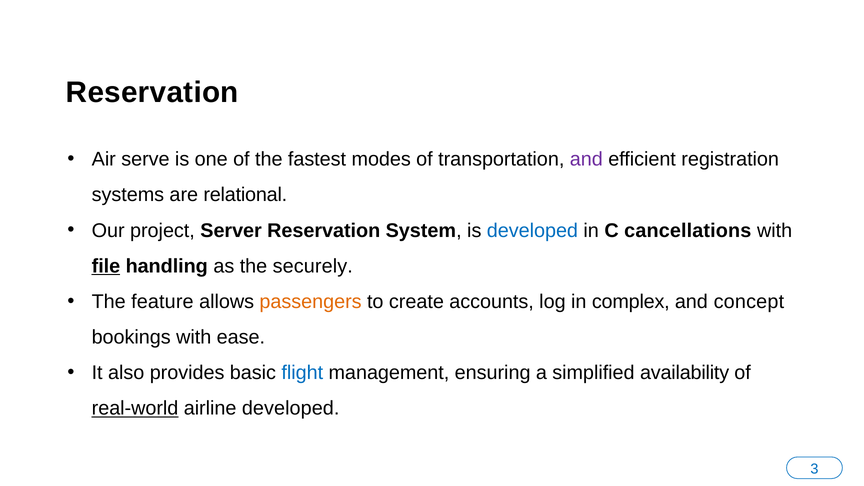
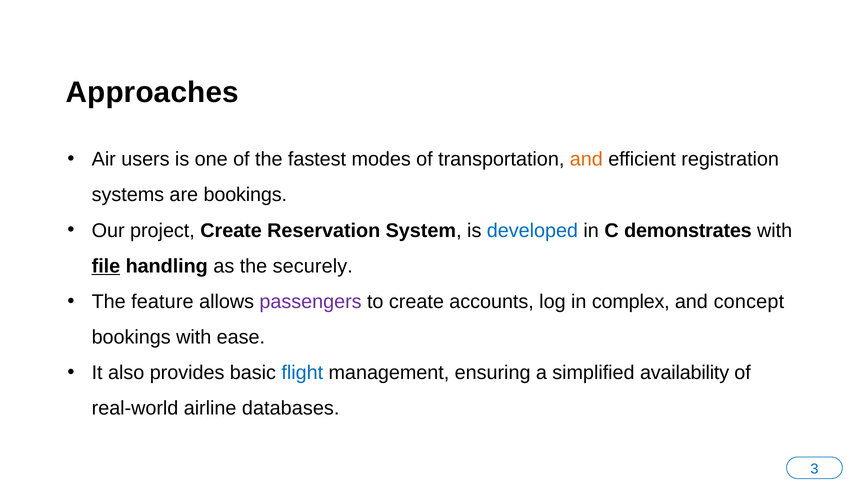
Reservation: Reservation -> Approaches (152, 93)
serve: serve -> users (145, 159)
and colour: purple -> orange (586, 159)
are relational: relational -> bookings (245, 195)
project Server: Server -> Create (231, 230)
cancellations: cancellations -> demonstrates (688, 230)
passengers colour: orange -> purple (311, 302)
real-world underline: present -> none (135, 408)
airline developed: developed -> databases (291, 408)
